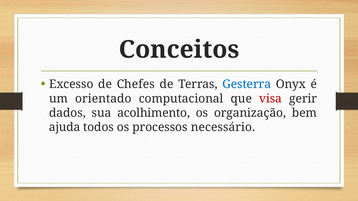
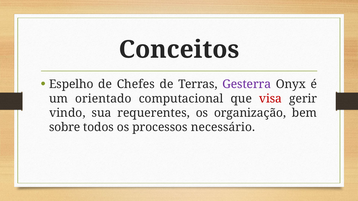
Excesso: Excesso -> Espelho (71, 84)
Gesterra colour: blue -> purple (247, 84)
dados: dados -> vindo (67, 113)
acolhimento: acolhimento -> requerentes (154, 113)
ajuda: ajuda -> sobre (65, 127)
